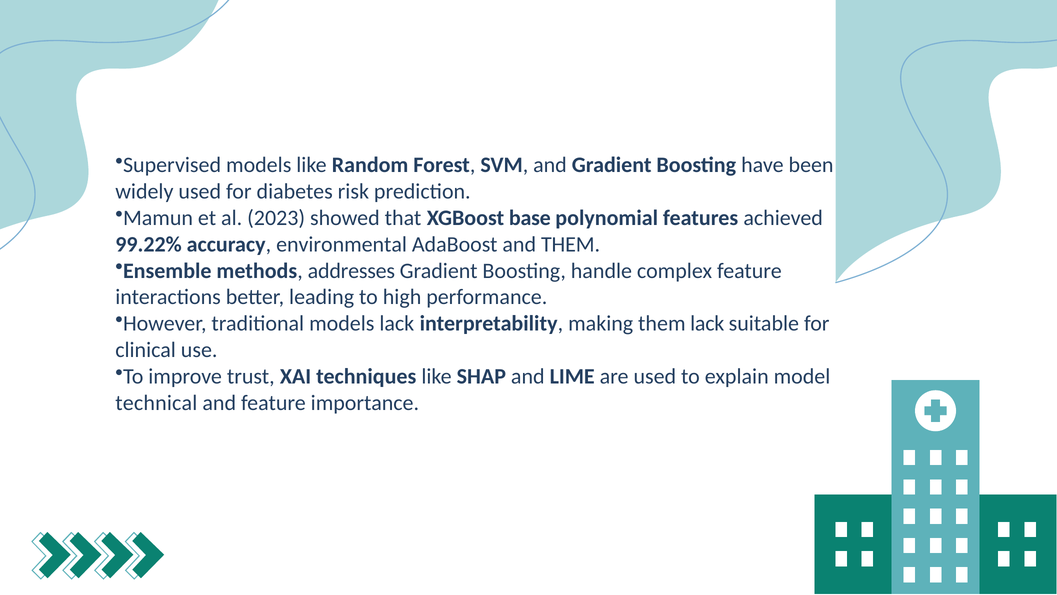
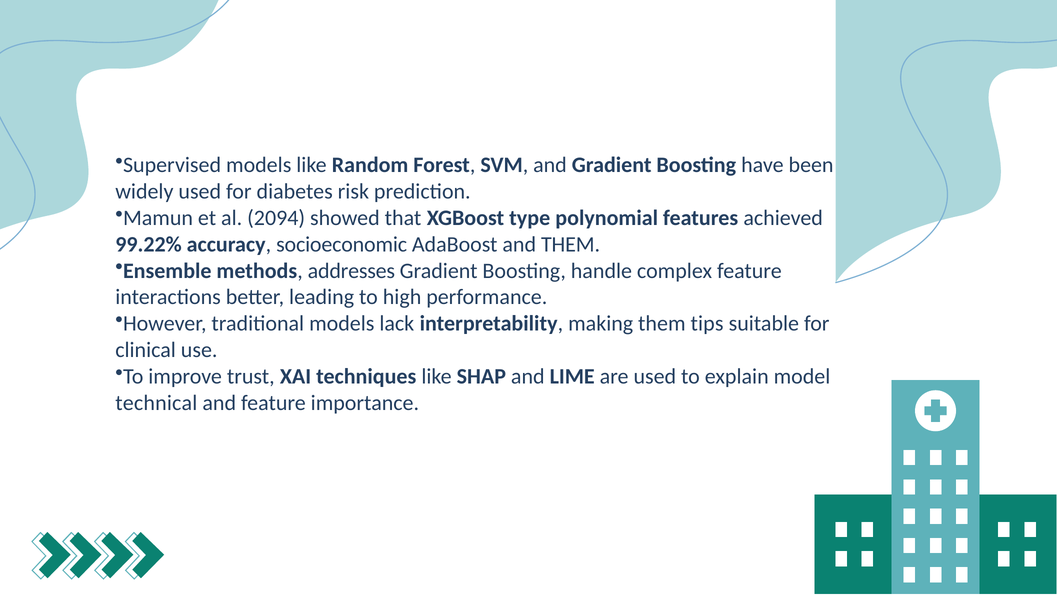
2023: 2023 -> 2094 (276, 218)
base: base -> type (530, 218)
environmental: environmental -> socioeconomic (342, 244)
them lack: lack -> tips (707, 323)
